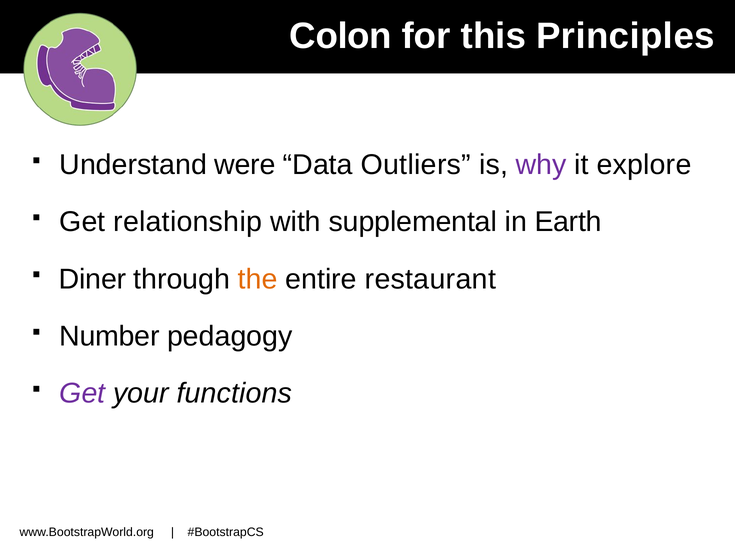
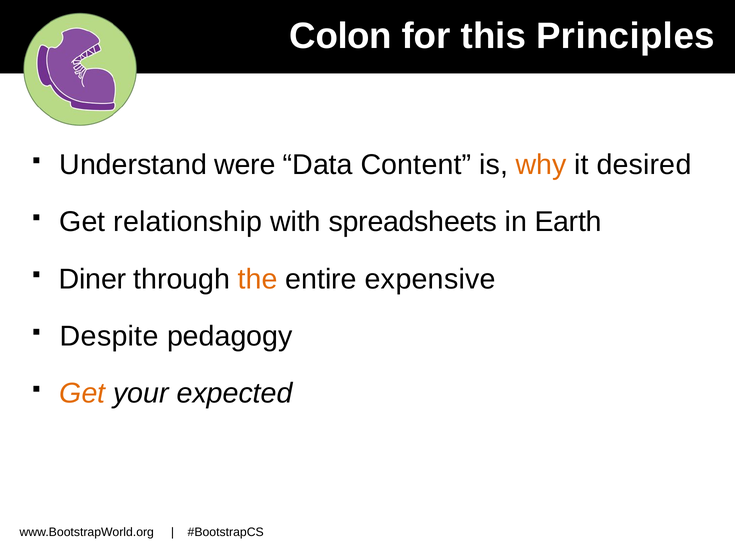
Outliers: Outliers -> Content (416, 165)
why colour: purple -> orange (541, 165)
explore: explore -> desired (644, 165)
supplemental: supplemental -> spreadsheets (413, 222)
restaurant: restaurant -> expensive (430, 279)
Number: Number -> Despite (109, 337)
Get colour: purple -> orange (82, 394)
functions: functions -> expected (235, 394)
